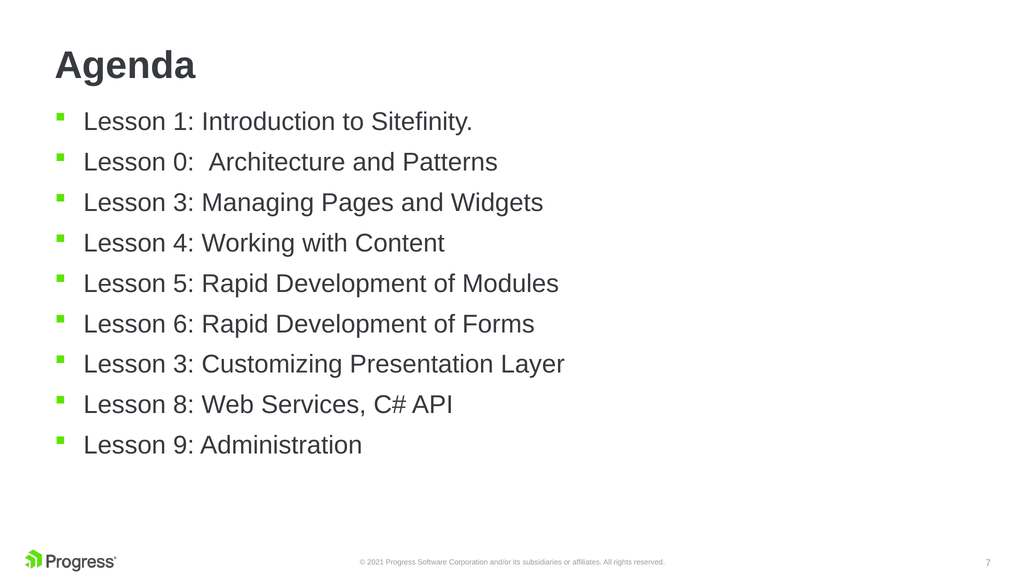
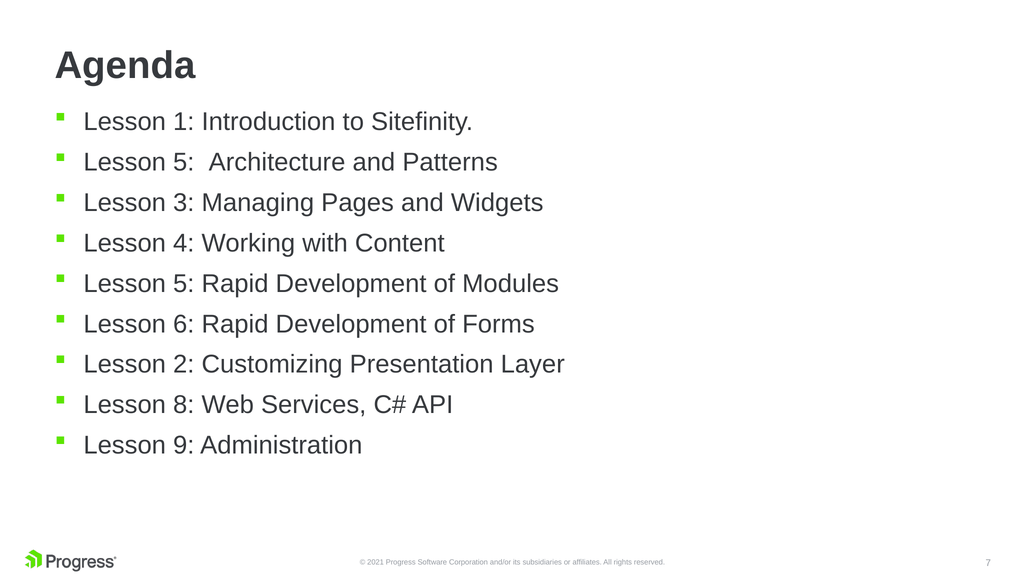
0: 0 -> 5 (184, 162)
3: 3 -> 2 (184, 364)
